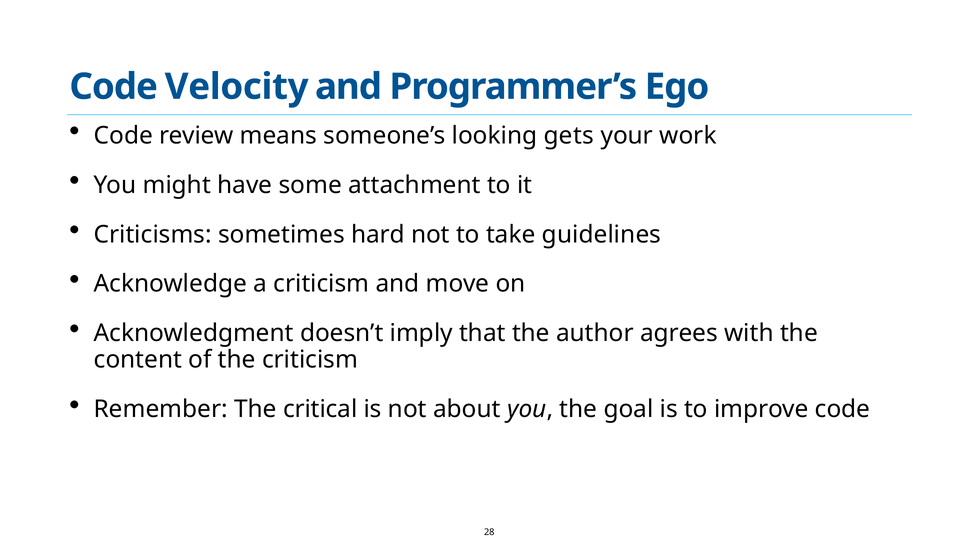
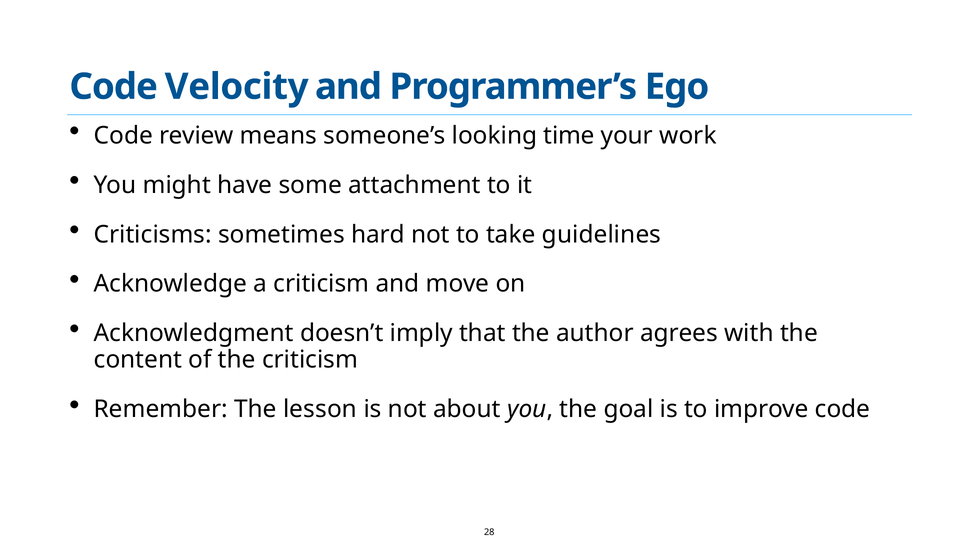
gets: gets -> time (569, 136)
critical: critical -> lesson (320, 409)
